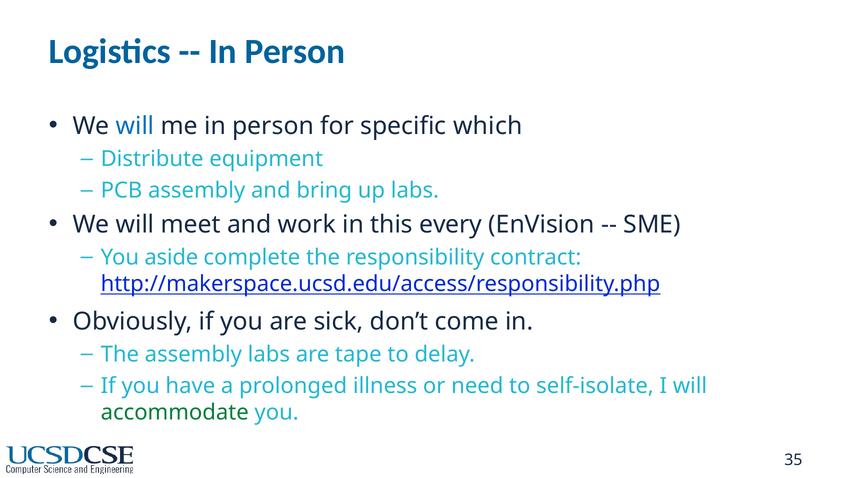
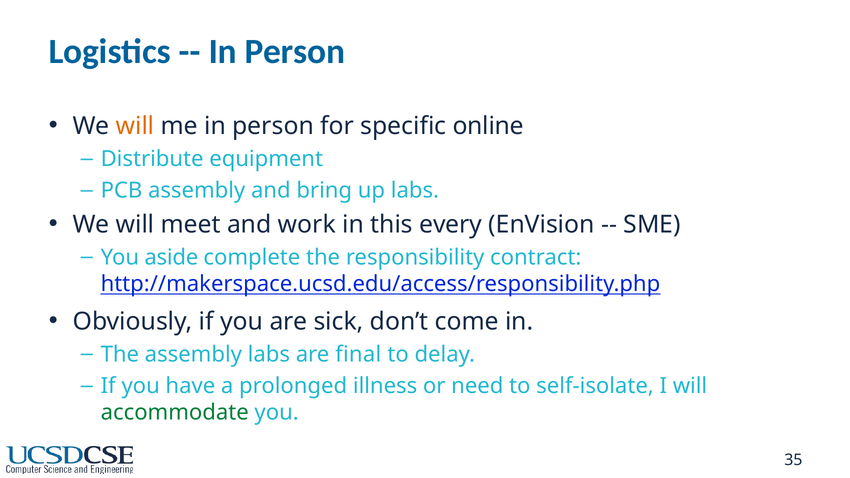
will colour: blue -> orange (135, 126)
which: which -> online (488, 126)
tape: tape -> final (358, 355)
